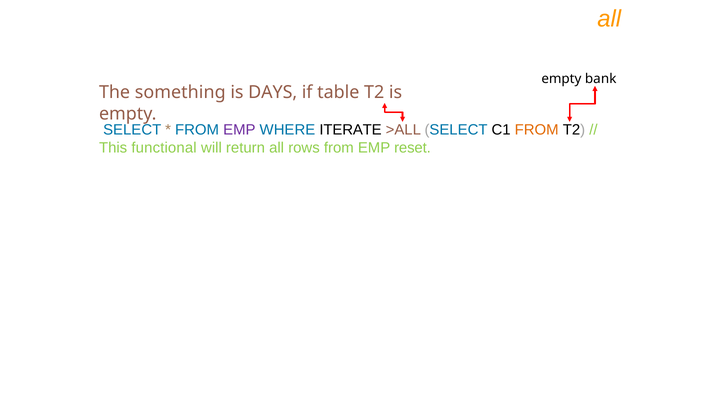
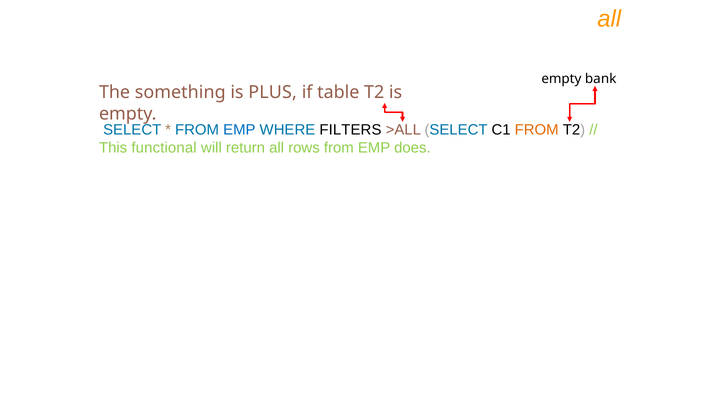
DAYS: DAYS -> PLUS (273, 92)
EMP colour: purple -> blue (239, 130)
ITERATE: ITERATE -> FILTERS (350, 130)
reset: reset -> does (412, 148)
